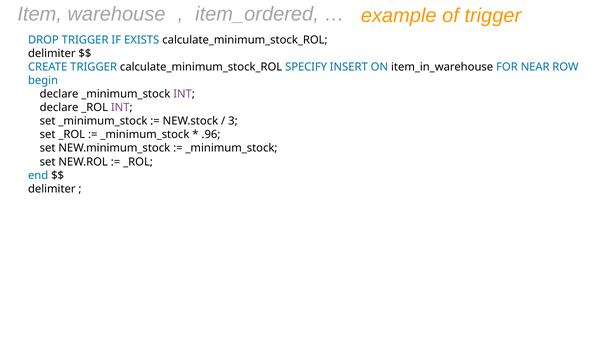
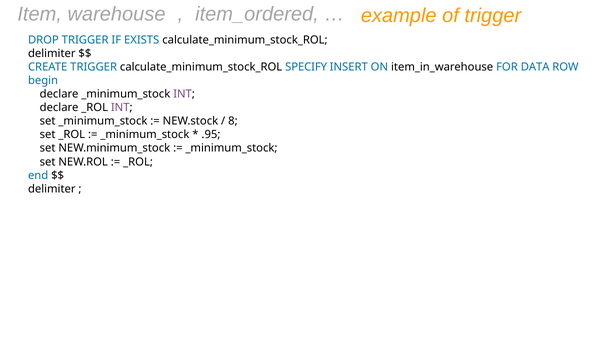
NEAR: NEAR -> DATA (535, 67)
3: 3 -> 8 (233, 121)
.96: .96 -> .95 (211, 135)
